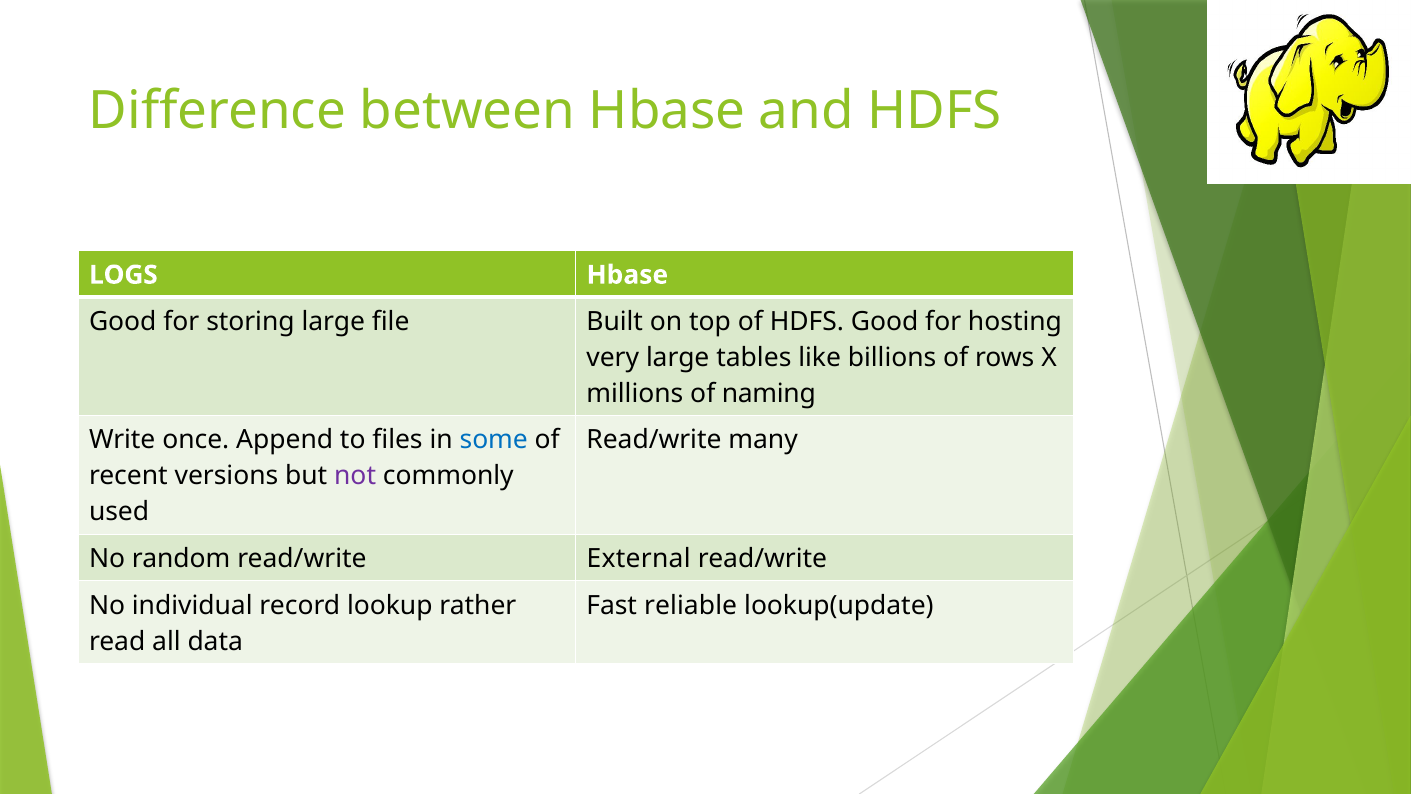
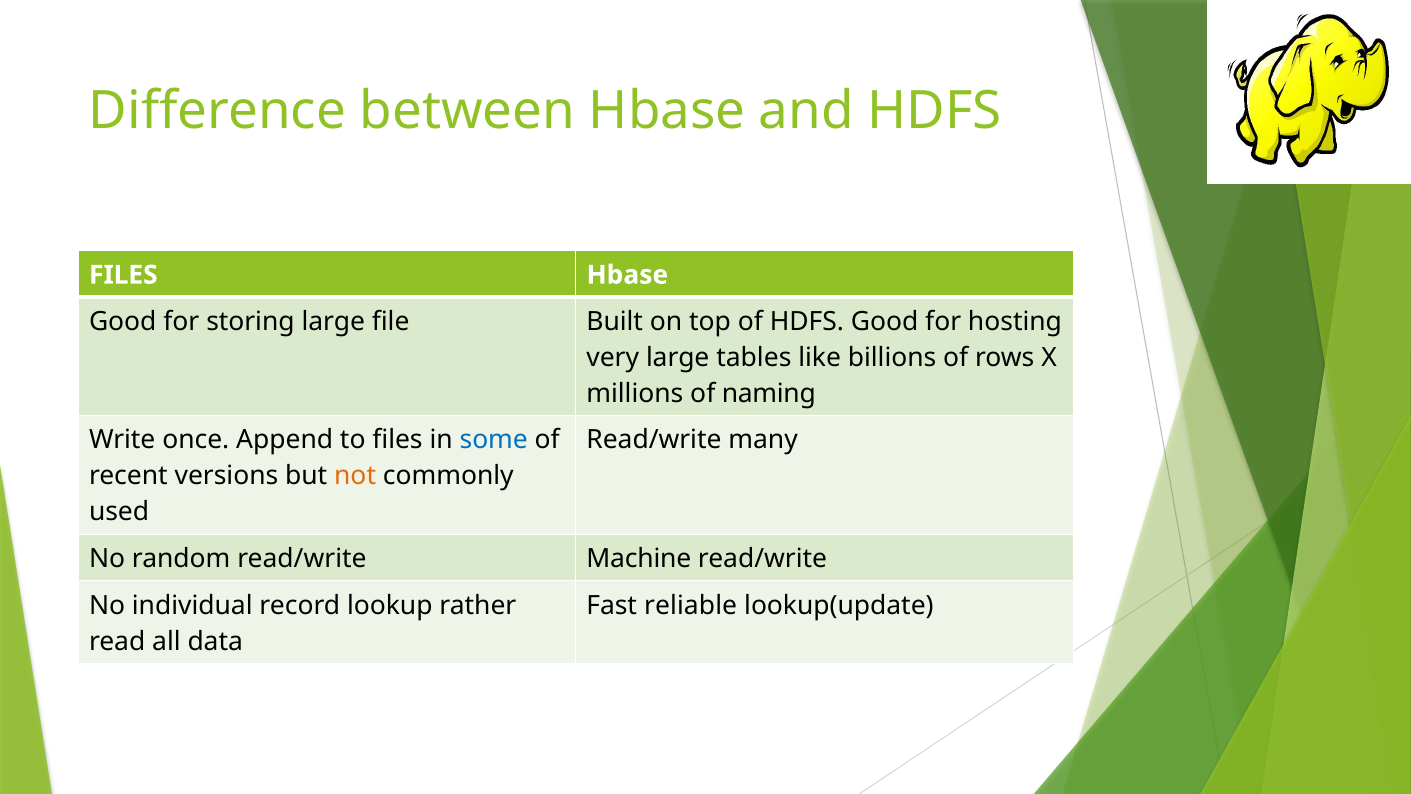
LOGS: LOGS -> FILES (123, 275)
not colour: purple -> orange (355, 476)
External: External -> Machine (639, 559)
